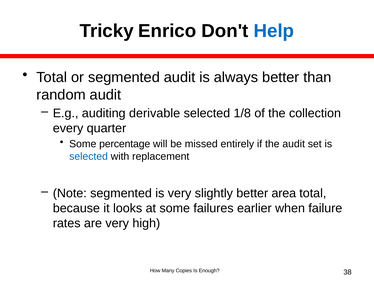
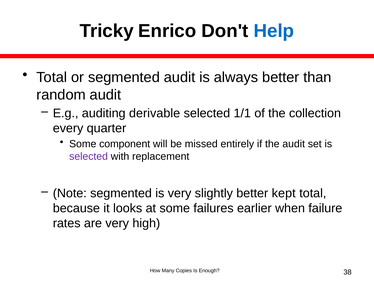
1/8: 1/8 -> 1/1 (242, 113)
percentage: percentage -> component (125, 144)
selected colour: blue -> purple (89, 156)
area: area -> kept (284, 193)
